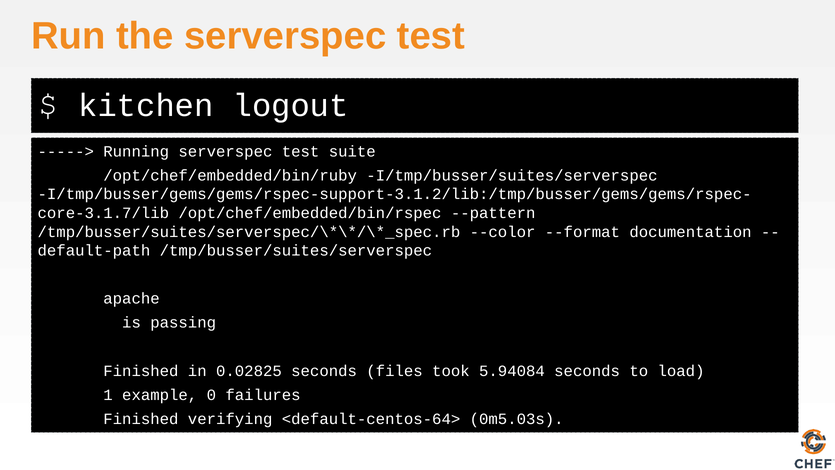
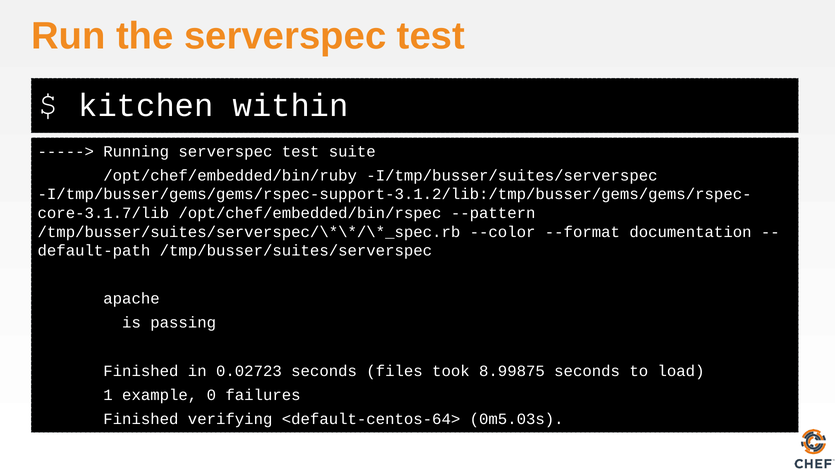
logout: logout -> within (291, 105)
0.02825: 0.02825 -> 0.02723 (249, 371)
5.94084: 5.94084 -> 8.99875 (512, 371)
